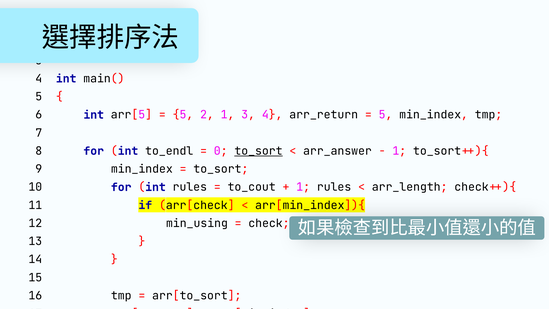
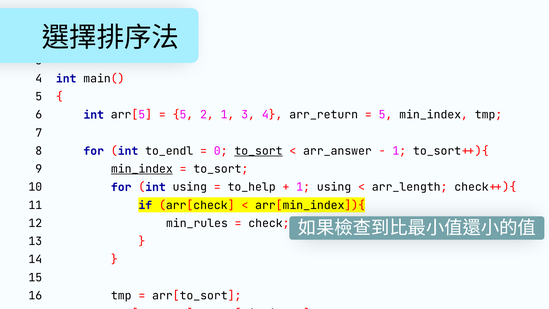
min_index underline: none -> present (142, 169)
int rules: rules -> using (190, 187)
to_cout: to_cout -> to_help (252, 187)
1 rules: rules -> using (334, 187)
min_using: min_using -> min_rules (197, 223)
